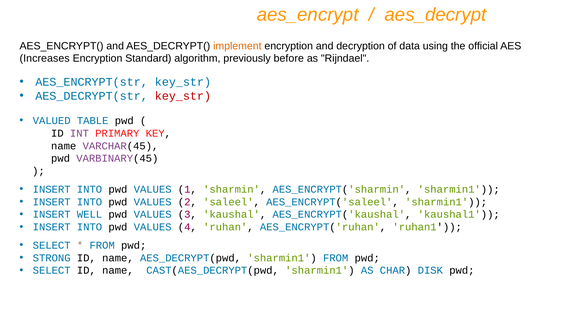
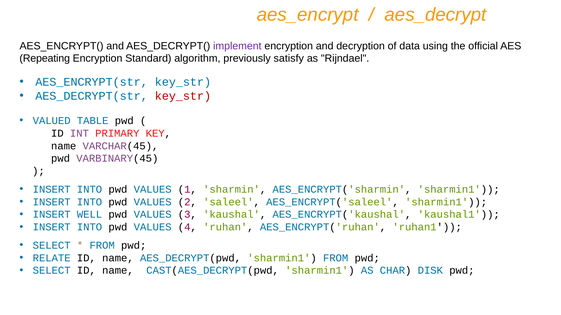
implement colour: orange -> purple (237, 46)
Increases: Increases -> Repeating (45, 59)
before: before -> satisfy (289, 59)
STRONG: STRONG -> RELATE (52, 258)
